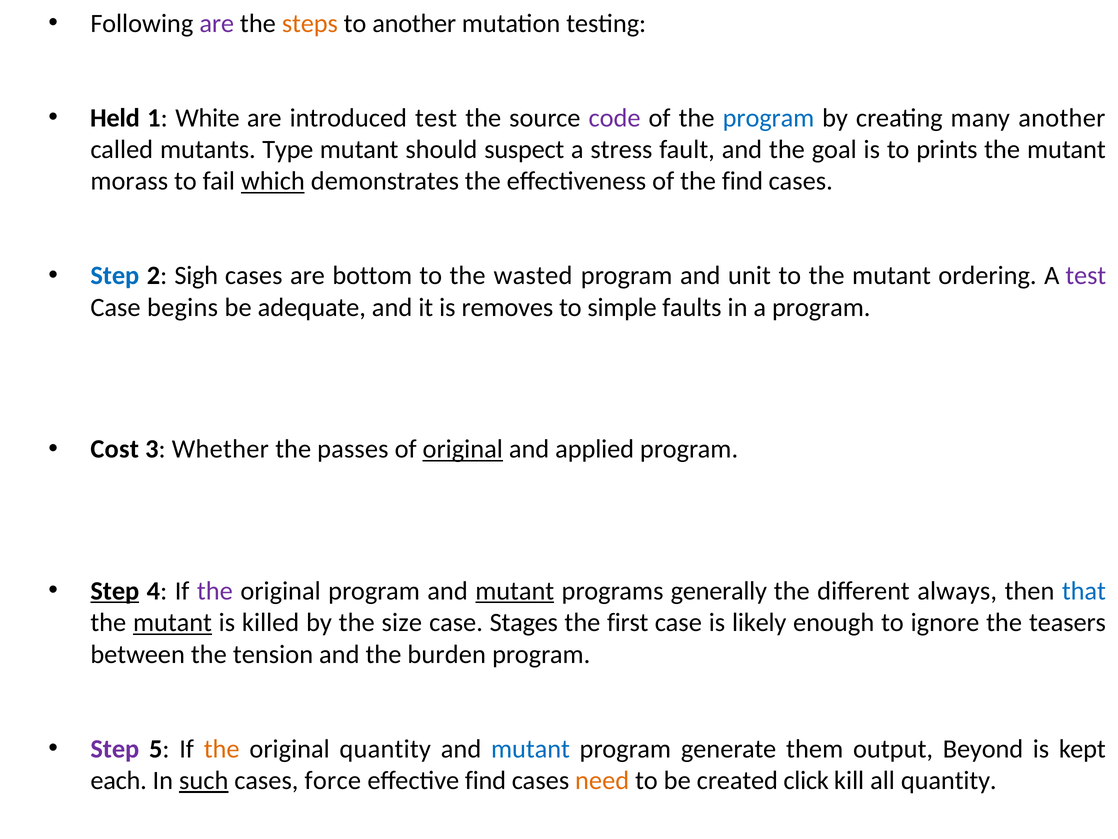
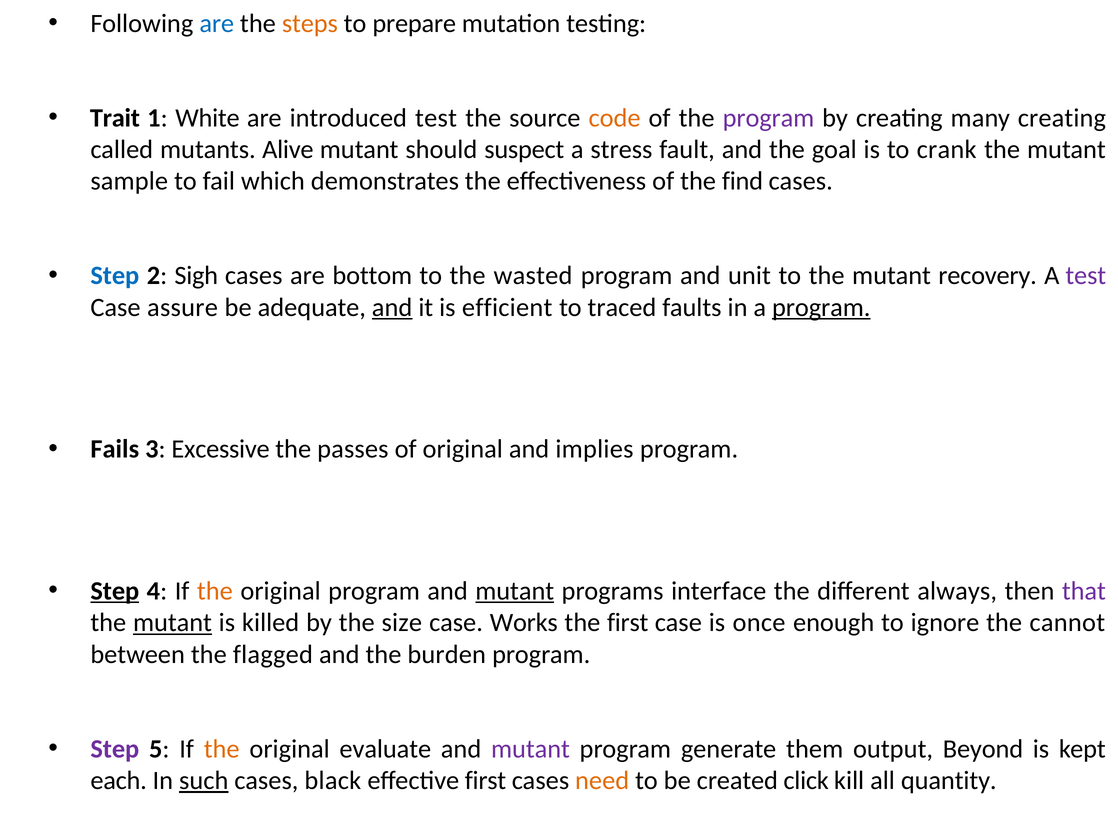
are colour: purple -> blue (217, 23)
to another: another -> prepare (414, 23)
Held: Held -> Trait (115, 118)
code colour: purple -> orange (615, 118)
program colour: blue -> purple (768, 118)
many another: another -> creating (1062, 118)
Type: Type -> Alive (288, 149)
prints: prints -> crank (947, 149)
morass: morass -> sample (129, 181)
which underline: present -> none (273, 181)
ordering: ordering -> recovery (988, 276)
begins: begins -> assure (182, 307)
and underline: none -> present (392, 307)
removes: removes -> efficient (507, 307)
simple: simple -> traced (622, 307)
program underline: none -> present (821, 307)
Cost: Cost -> Fails (115, 449)
Whether: Whether -> Excessive (221, 449)
original underline: present -> none (463, 449)
applied: applied -> implies (594, 449)
the colour: purple -> orange (215, 591)
generally: generally -> interface (719, 591)
that colour: blue -> purple (1084, 591)
Stages: Stages -> Works (524, 622)
likely: likely -> once (759, 622)
teasers: teasers -> cannot (1067, 622)
tension: tension -> flagged (273, 654)
original quantity: quantity -> evaluate (385, 748)
mutant colour: blue -> purple (530, 748)
force: force -> black (333, 780)
effective find: find -> first (485, 780)
